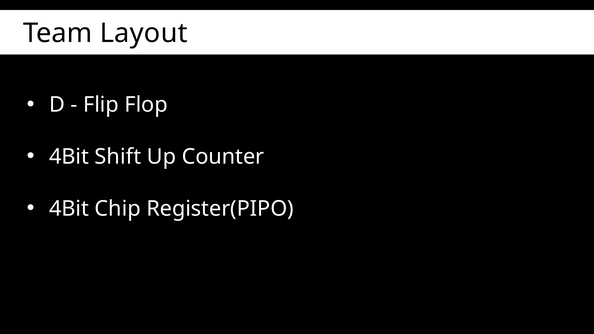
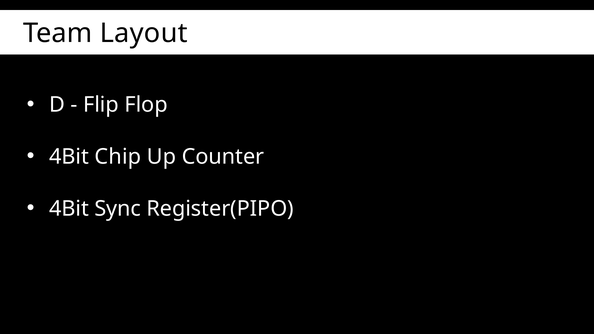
Shift: Shift -> Chip (118, 157)
Chip: Chip -> Sync (118, 209)
